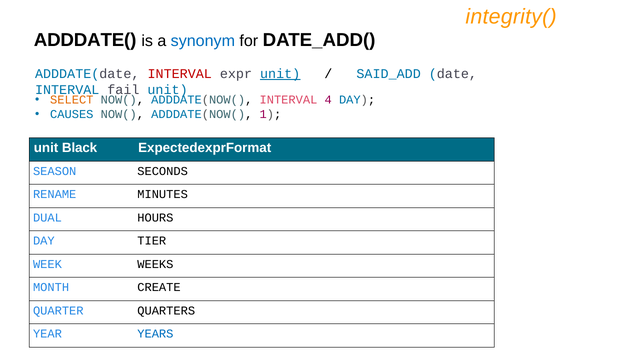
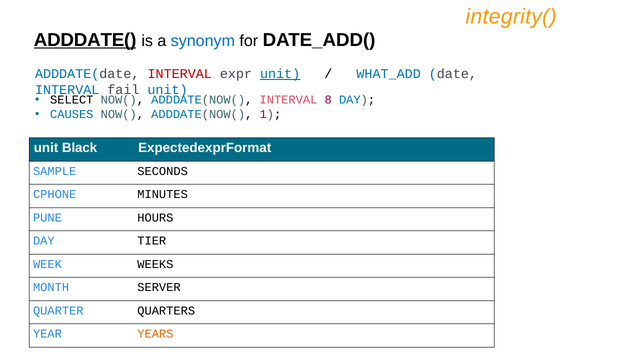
ADDDATE( underline: none -> present (85, 40)
SAID_ADD: SAID_ADD -> WHAT_ADD (389, 74)
SELECT colour: orange -> black (72, 100)
4: 4 -> 8 (328, 100)
SEASON: SEASON -> SAMPLE (55, 171)
RENAME: RENAME -> CPHONE (55, 194)
DUAL: DUAL -> PUNE (47, 218)
CREATE: CREATE -> SERVER (159, 288)
YEARS colour: blue -> orange (155, 334)
